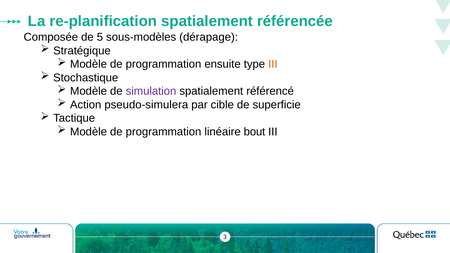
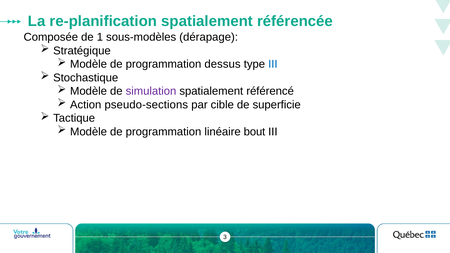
5: 5 -> 1 (100, 37)
ensuite: ensuite -> dessus (223, 64)
III colour: orange -> blue (273, 64)
pseudo-simulera: pseudo-simulera -> pseudo-sections (146, 105)
